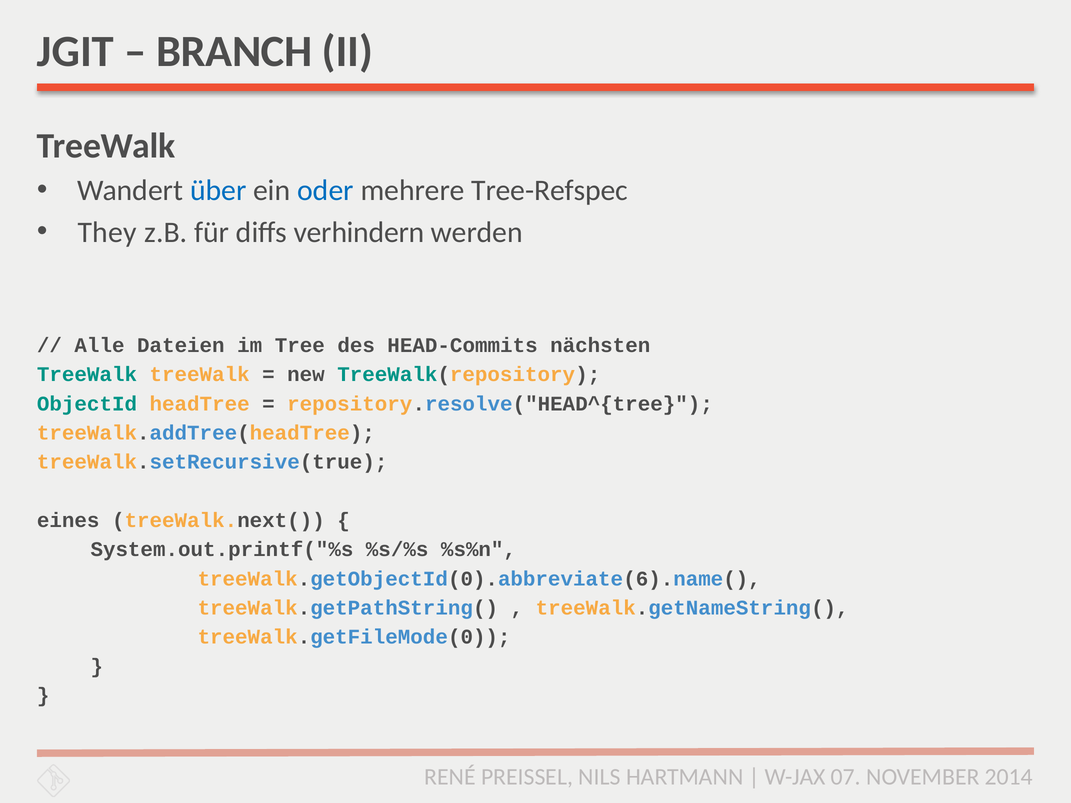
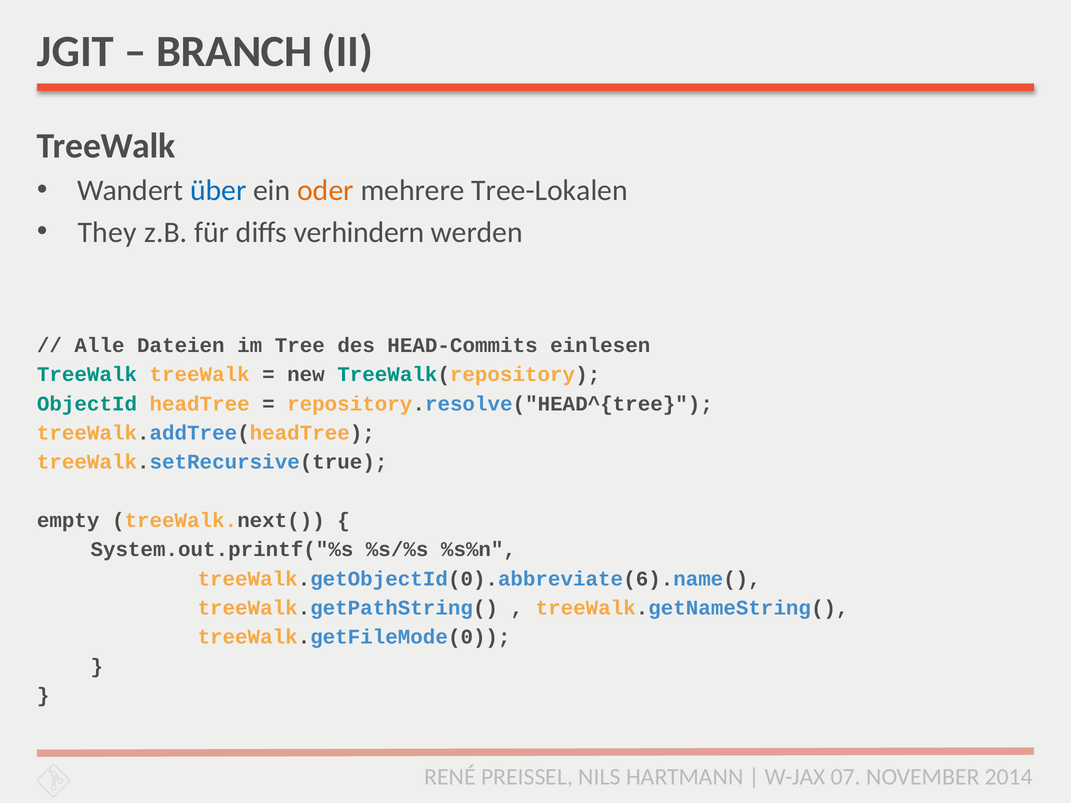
oder colour: blue -> orange (325, 191)
Tree-Refspec: Tree-Refspec -> Tree-Lokalen (550, 191)
nächsten: nächsten -> einlesen (600, 345)
eines: eines -> empty (68, 521)
